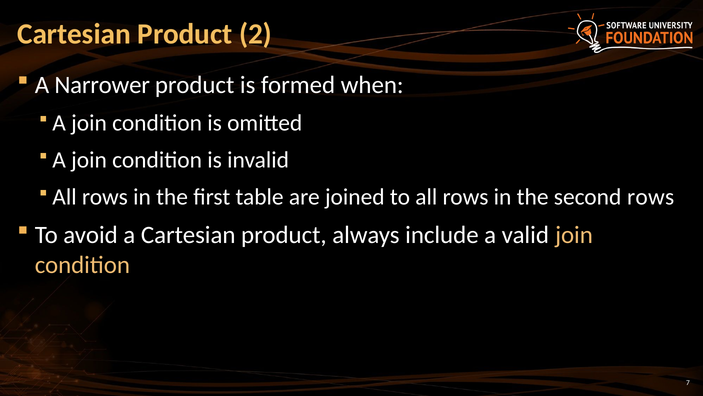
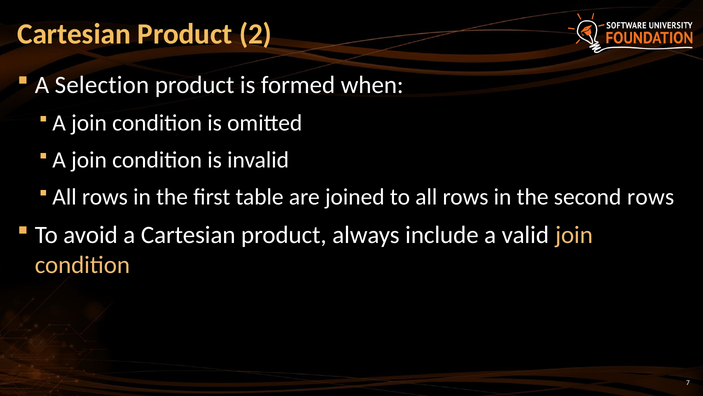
Narrower: Narrower -> Selection (102, 85)
